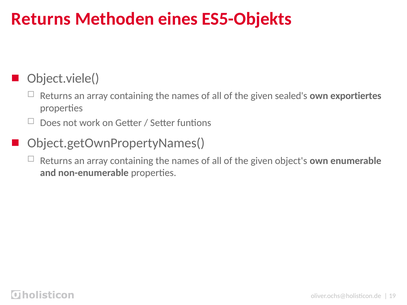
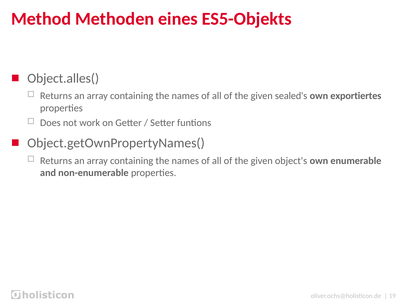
Returns: Returns -> Method (41, 19)
Object.viele(: Object.viele( -> Object.alles( (63, 78)
